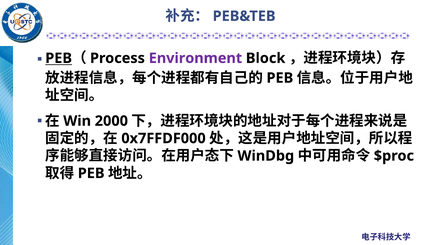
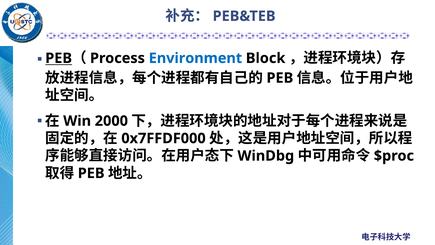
Environment colour: purple -> blue (195, 58)
